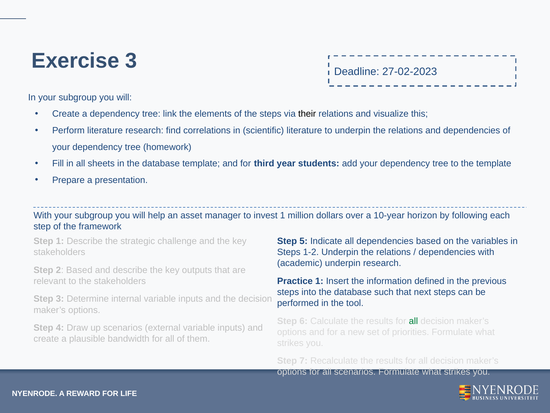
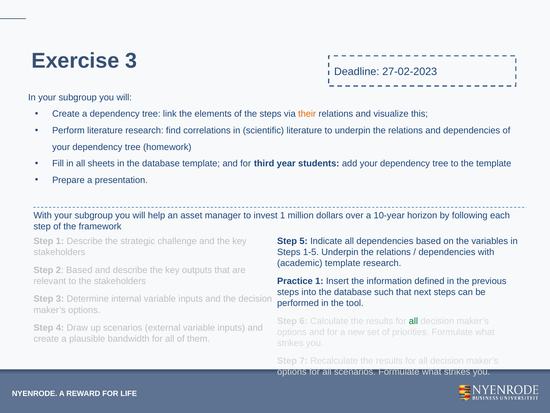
their colour: black -> orange (307, 114)
1-2: 1-2 -> 1-5 (311, 252)
academic underpin: underpin -> template (343, 263)
